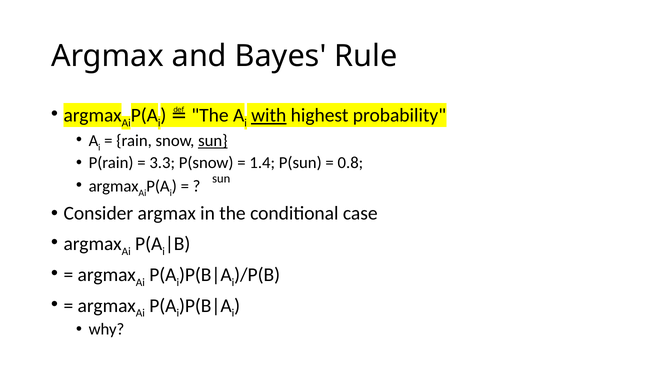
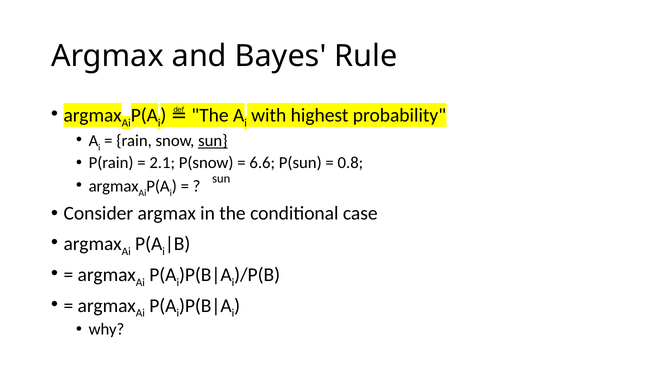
with underline: present -> none (269, 115)
3.3: 3.3 -> 2.1 (162, 163)
1.4: 1.4 -> 6.6 (262, 163)
